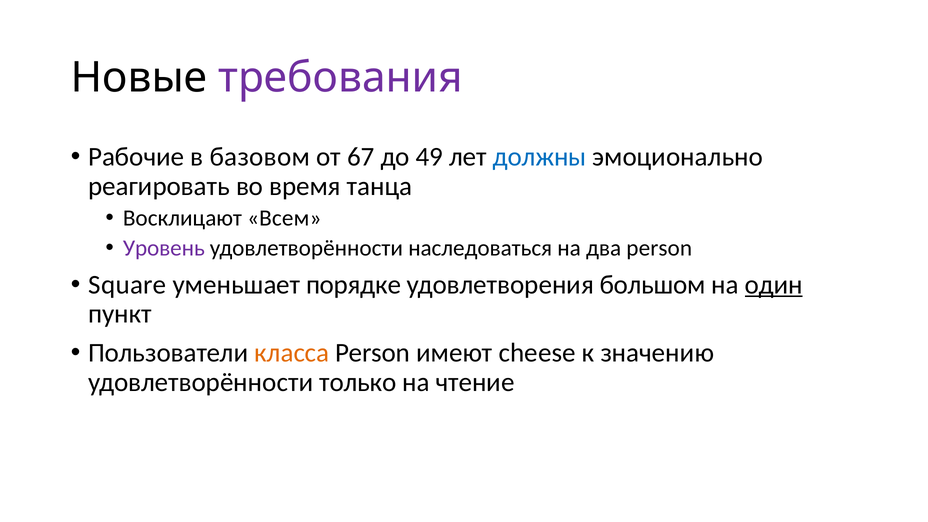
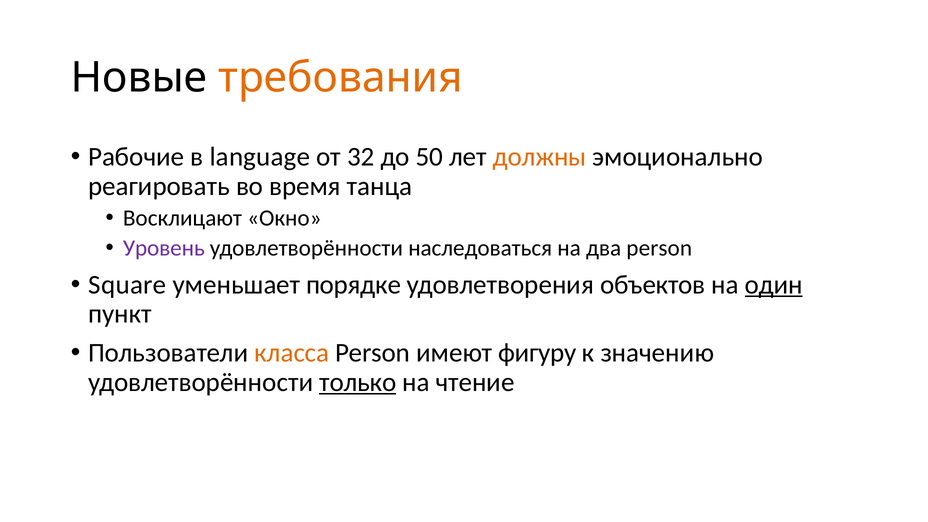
требования colour: purple -> orange (341, 78)
базовом: базовом -> language (260, 157)
67: 67 -> 32 (361, 157)
49: 49 -> 50 (429, 157)
должны colour: blue -> orange (540, 157)
Всем: Всем -> Окно (284, 218)
большом: большом -> объектов (653, 285)
cheese: cheese -> фигуру (537, 353)
только underline: none -> present (358, 382)
